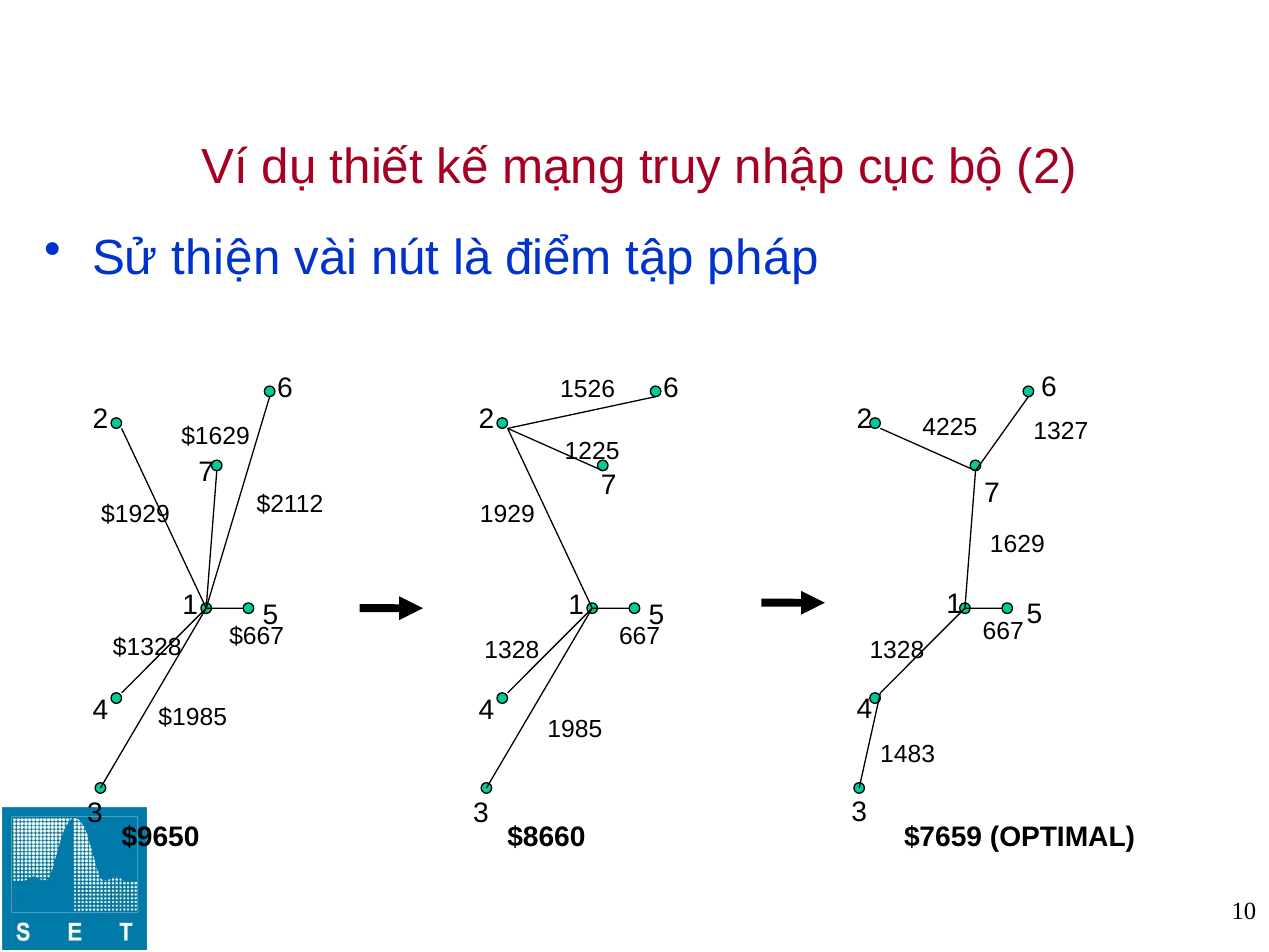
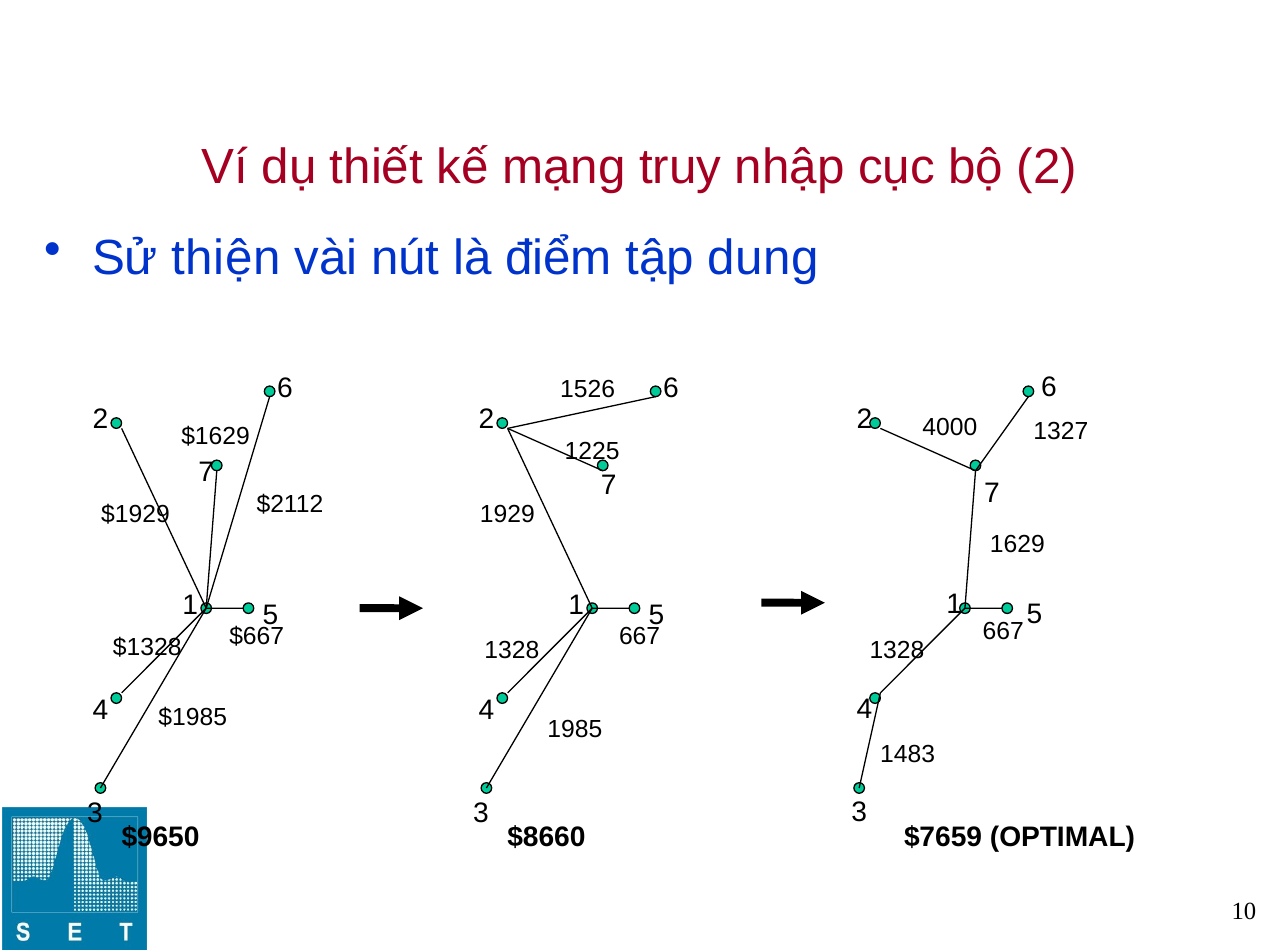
pháp: pháp -> dung (764, 258)
4225: 4225 -> 4000 (950, 428)
